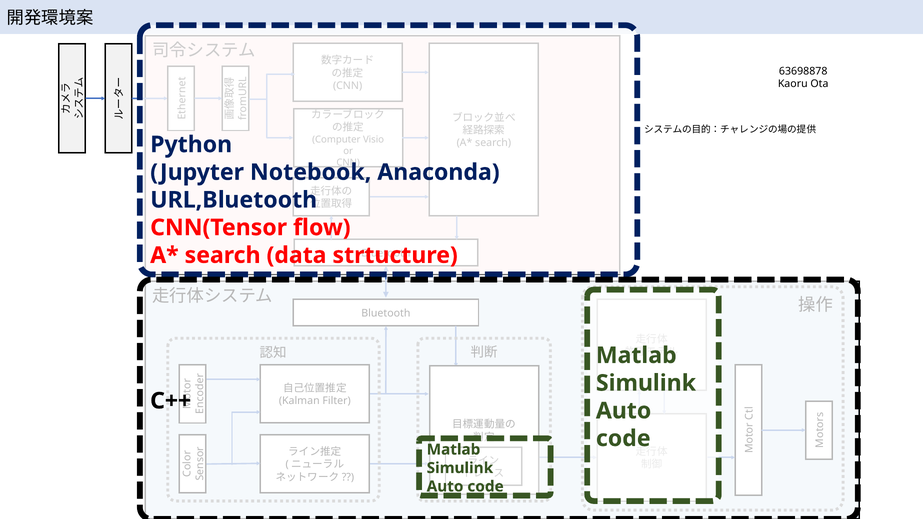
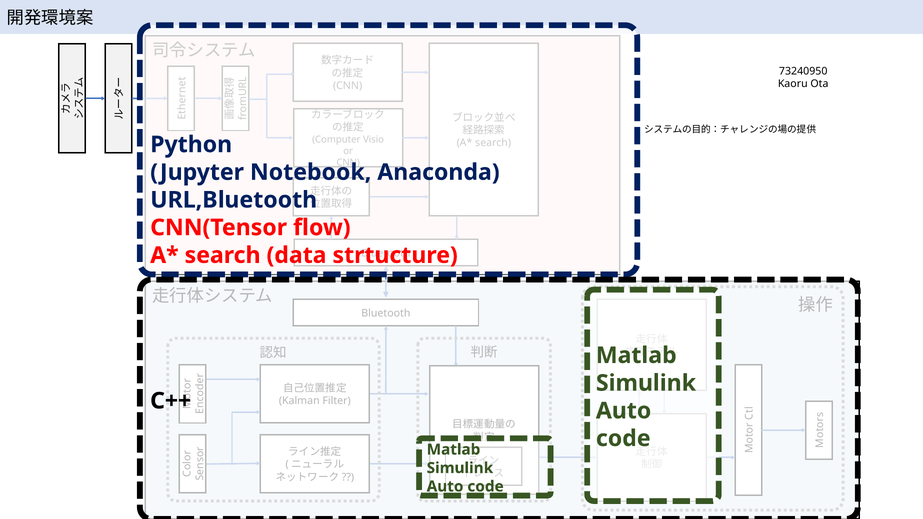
63698878: 63698878 -> 73240950 (803, 71)
